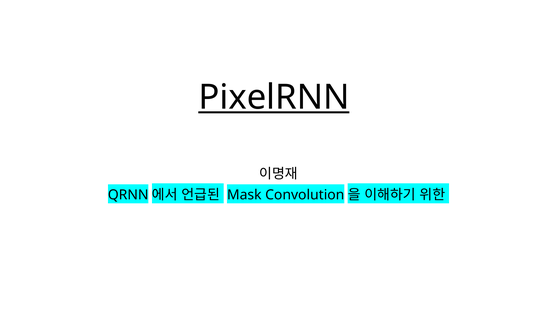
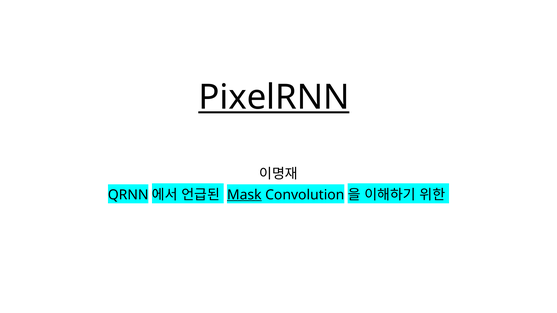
Mask underline: none -> present (244, 195)
